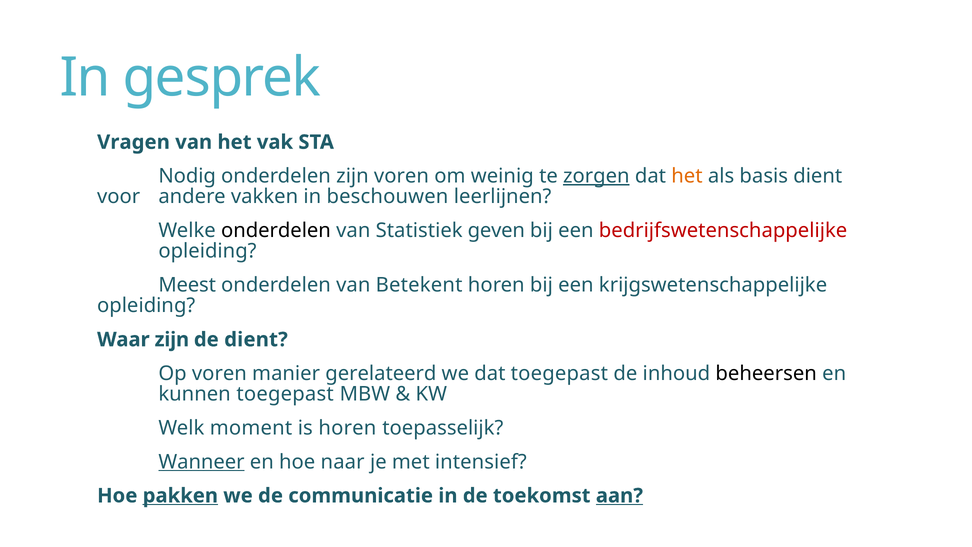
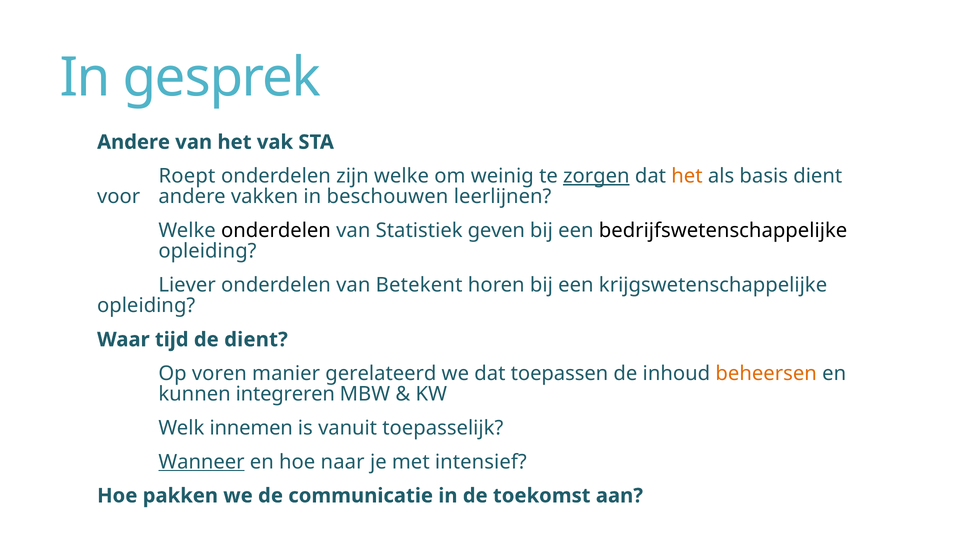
Vragen: Vragen -> Andere (134, 142)
Nodig: Nodig -> Roept (187, 176)
zijn voren: voren -> welke (401, 176)
bedrijfswetenschappelijke colour: red -> black (723, 230)
Meest: Meest -> Liever (187, 285)
Waar zijn: zijn -> tijd (172, 339)
dat toegepast: toegepast -> toepassen (559, 373)
beheersen colour: black -> orange (766, 373)
kunnen toegepast: toegepast -> integreren (285, 394)
moment: moment -> innemen (251, 428)
is horen: horen -> vanuit (348, 428)
pakken underline: present -> none (180, 495)
aan underline: present -> none (619, 495)
